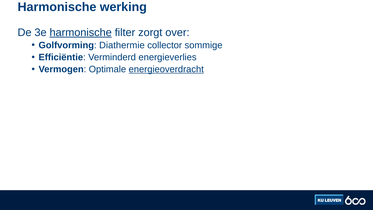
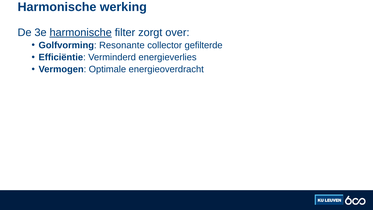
Diathermie: Diathermie -> Resonante (122, 45)
sommige: sommige -> gefilterde (204, 45)
energieoverdracht underline: present -> none (166, 69)
